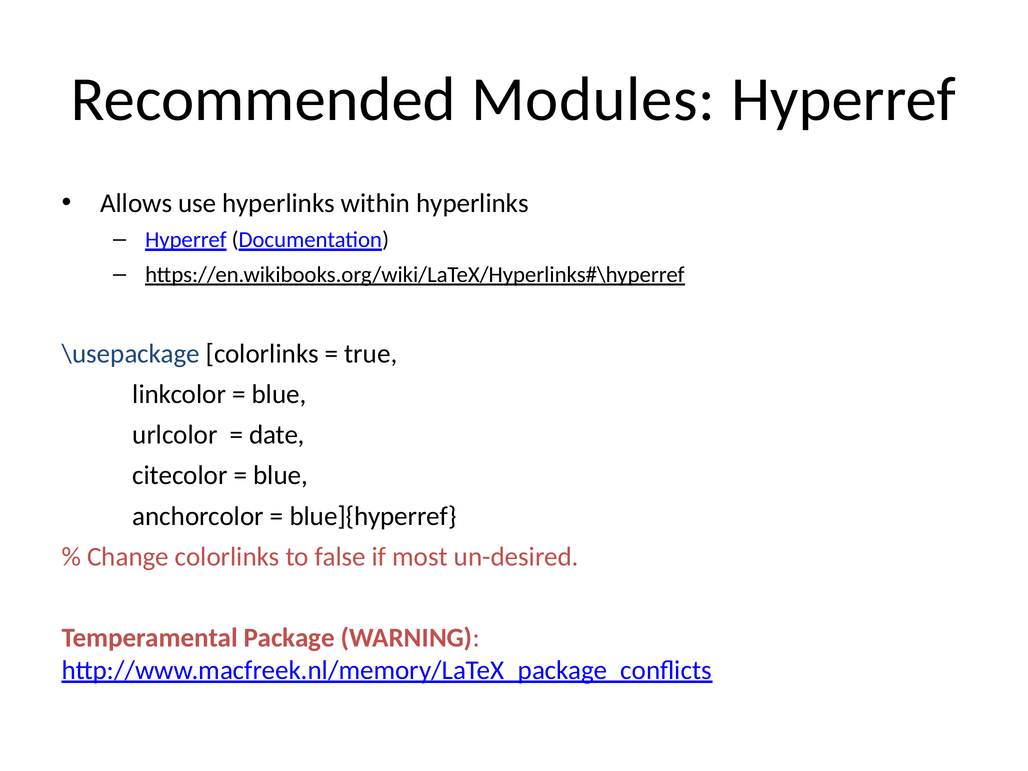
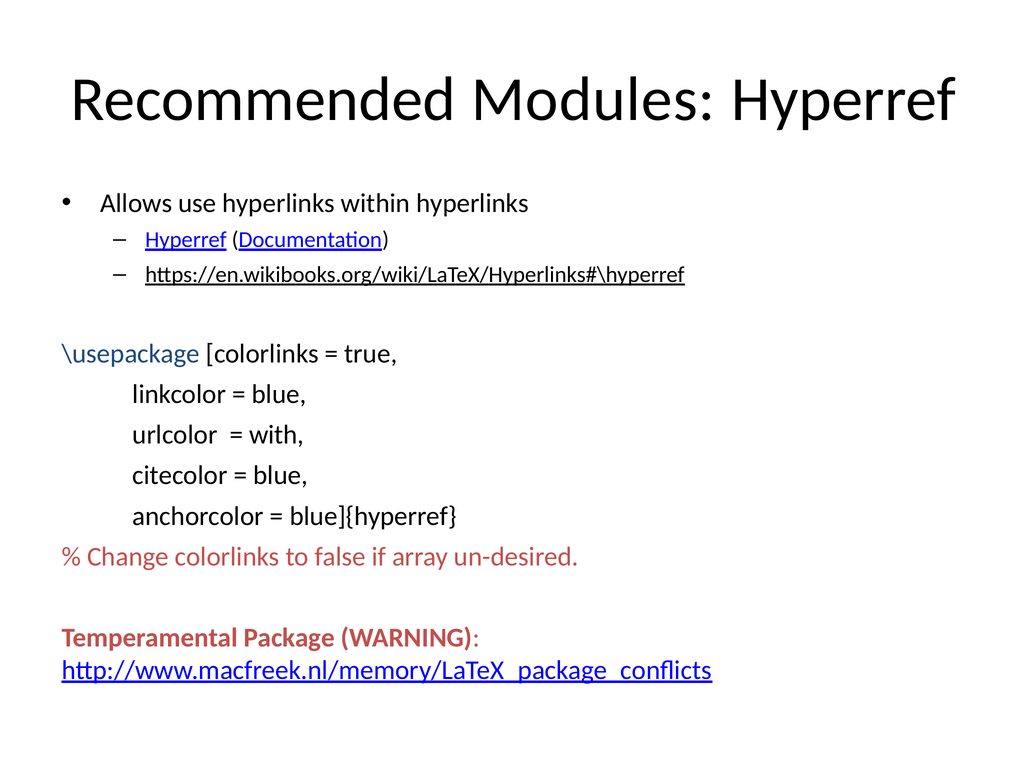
date: date -> with (277, 435)
most: most -> array (420, 557)
